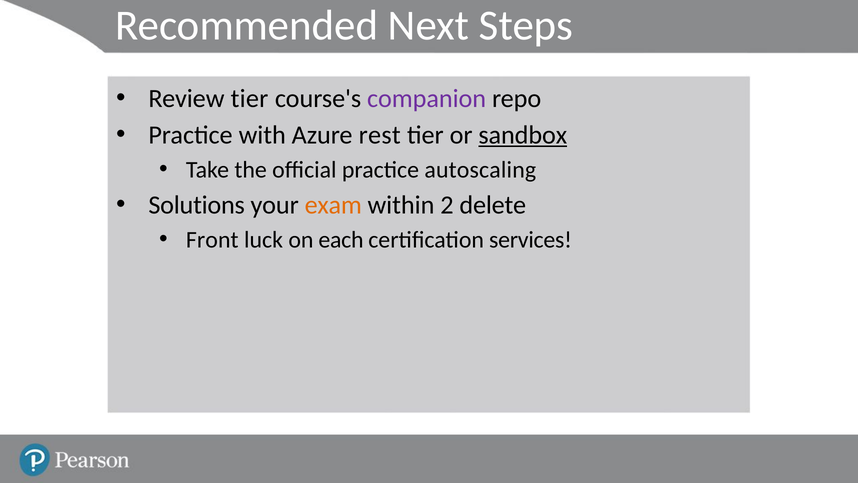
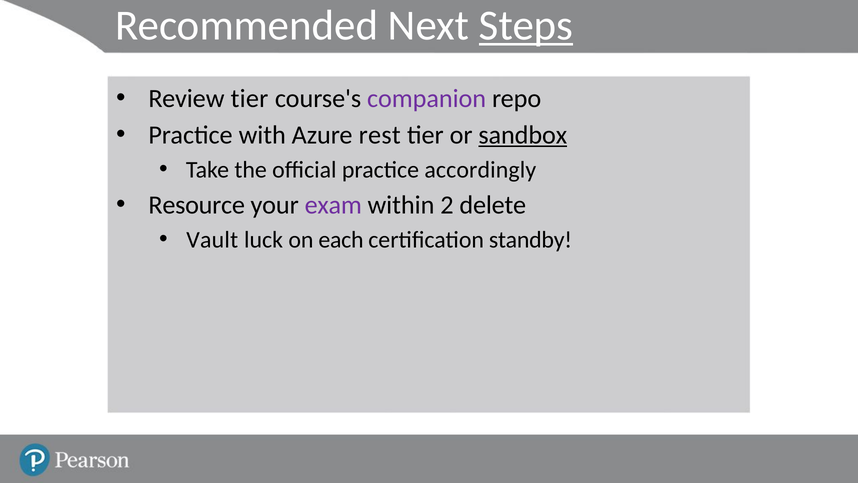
Steps underline: none -> present (526, 26)
autoscaling: autoscaling -> accordingly (480, 170)
Solutions: Solutions -> Resource (197, 205)
exam colour: orange -> purple (333, 205)
Front: Front -> Vault (212, 240)
services: services -> standby (530, 240)
